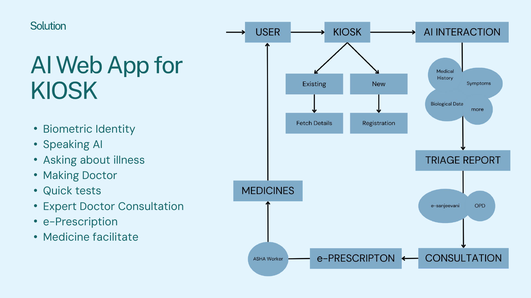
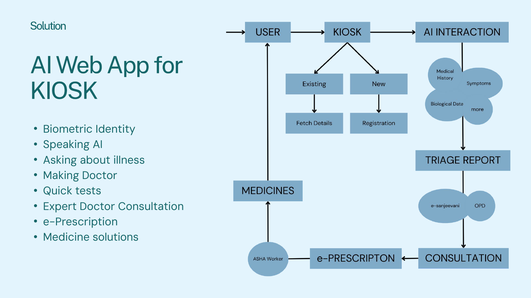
facilitate: facilitate -> solutions (116, 238)
